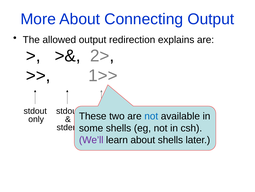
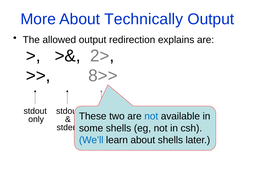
Connecting: Connecting -> Technically (144, 19)
1>>: 1>> -> 8>> (103, 75)
We’ll colour: purple -> blue (91, 140)
